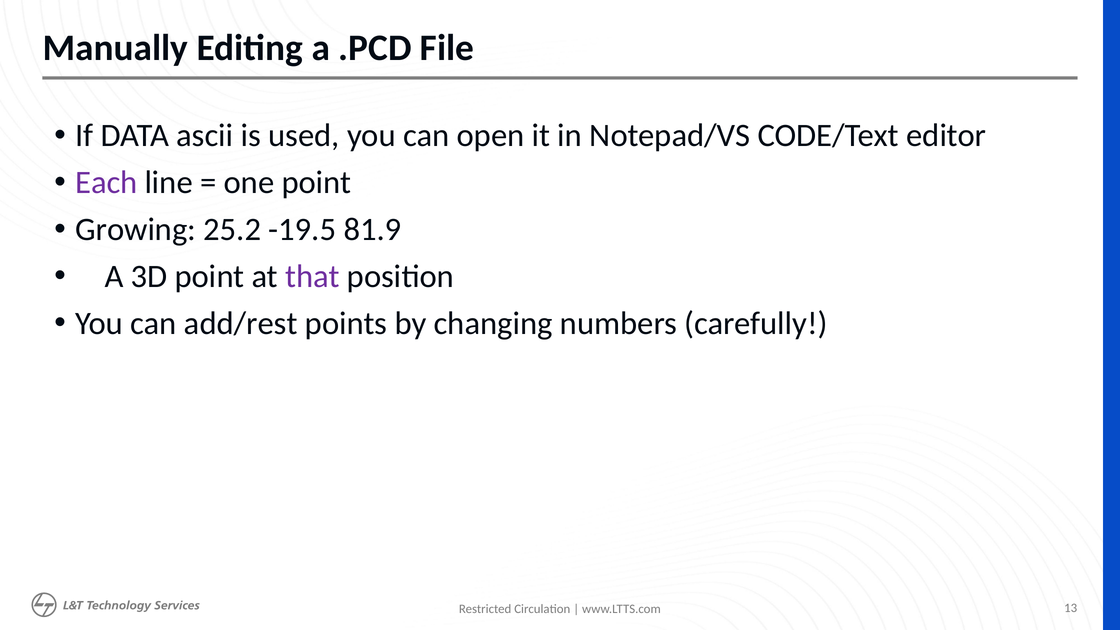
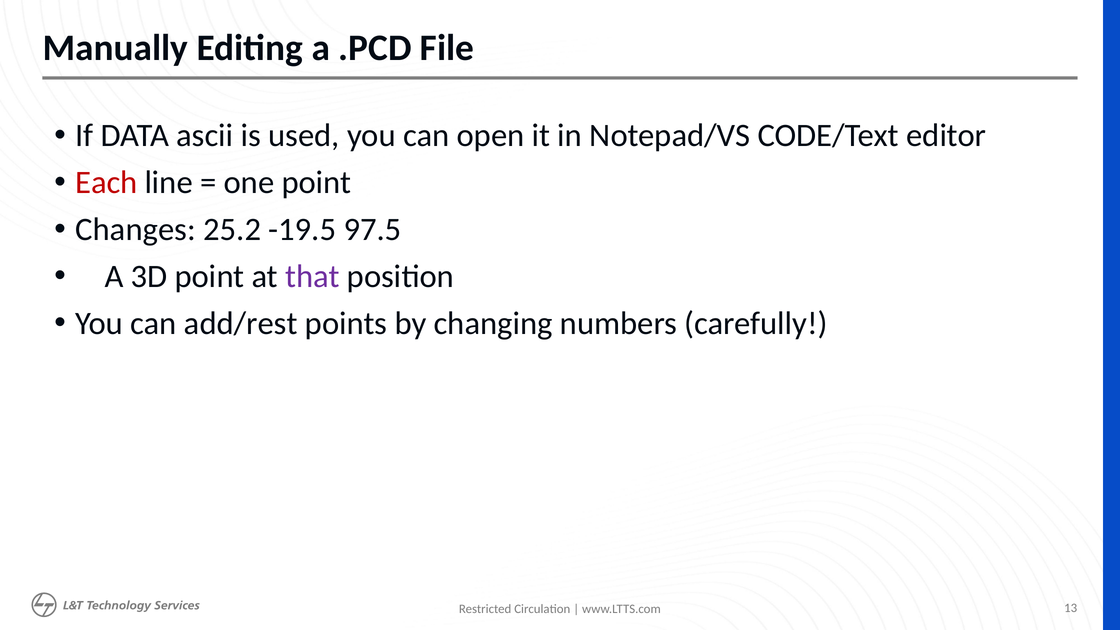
Each colour: purple -> red (106, 183)
Growing: Growing -> Changes (136, 230)
81.9: 81.9 -> 97.5 (372, 230)
